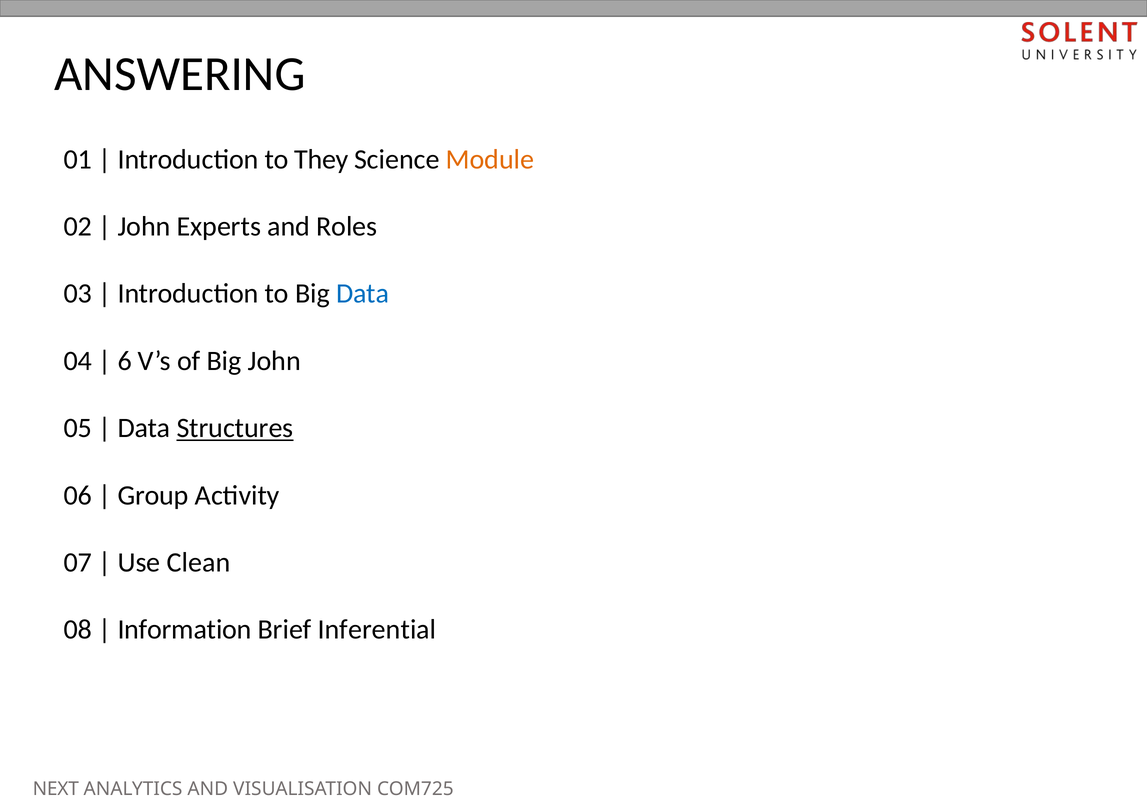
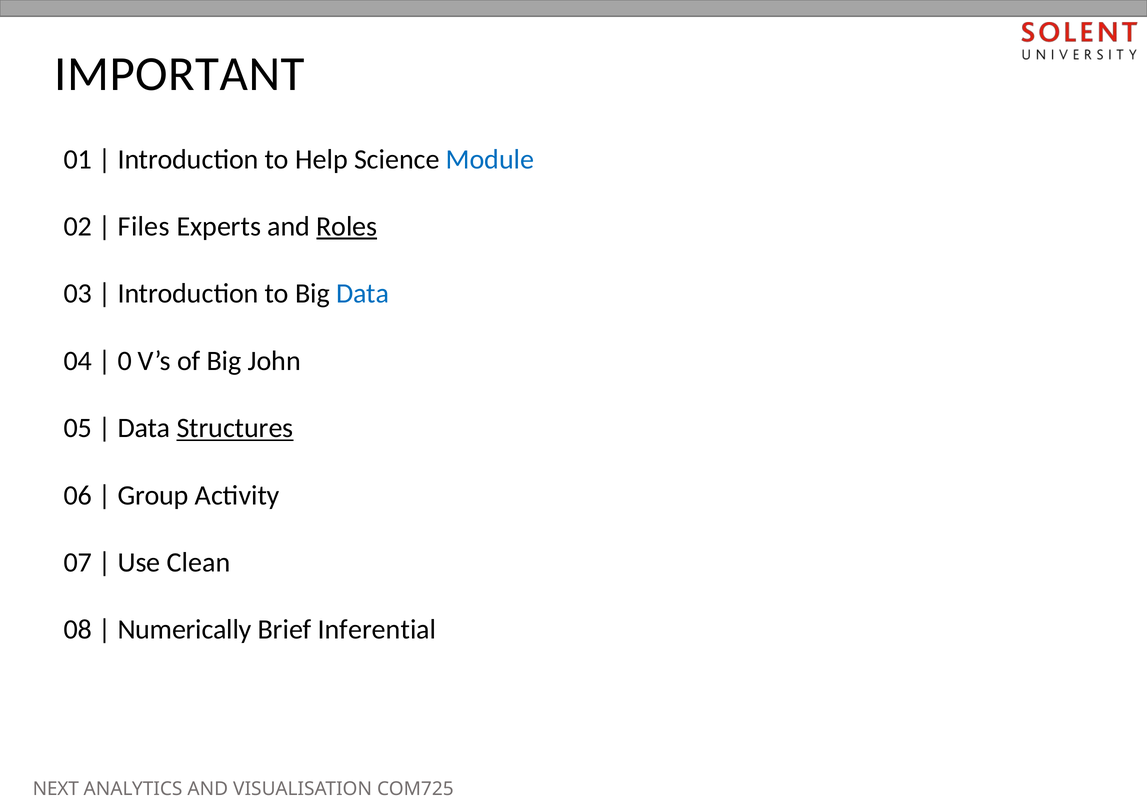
ANSWERING: ANSWERING -> IMPORTANT (180, 74)
They: They -> Help (321, 159)
Module colour: orange -> blue (490, 159)
John: John -> Files (144, 226)
Roles underline: none -> present (347, 226)
6: 6 -> 0 (125, 361)
Information: Information -> Numerically (185, 630)
